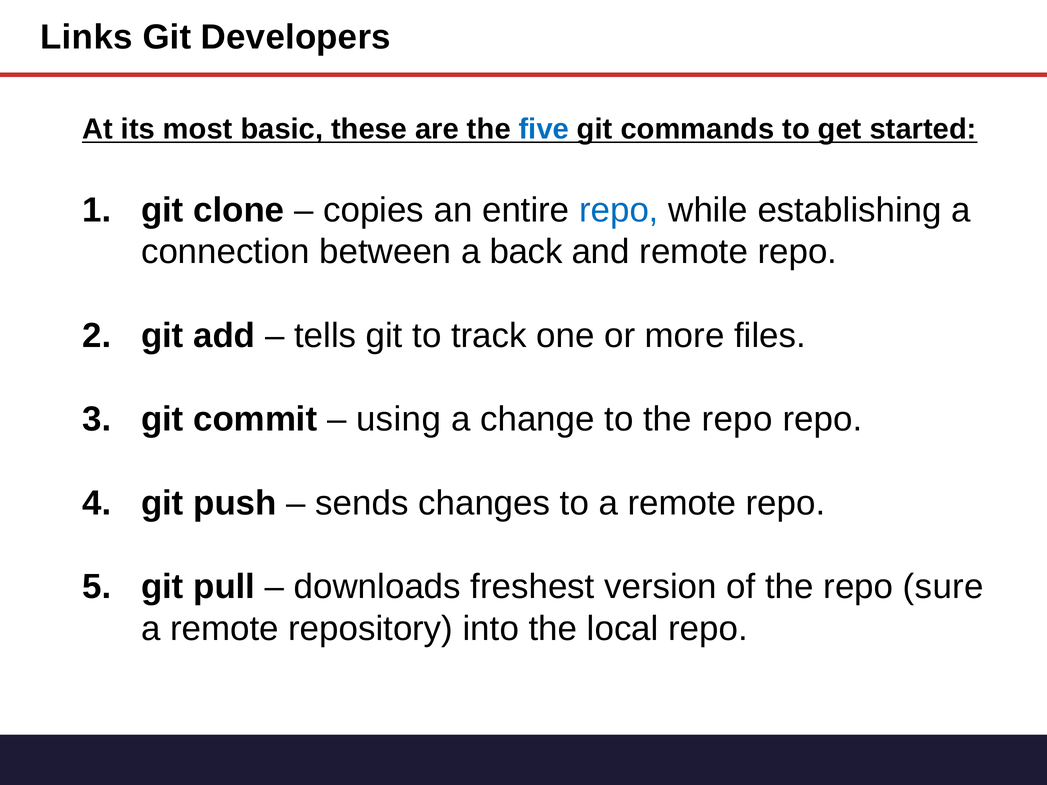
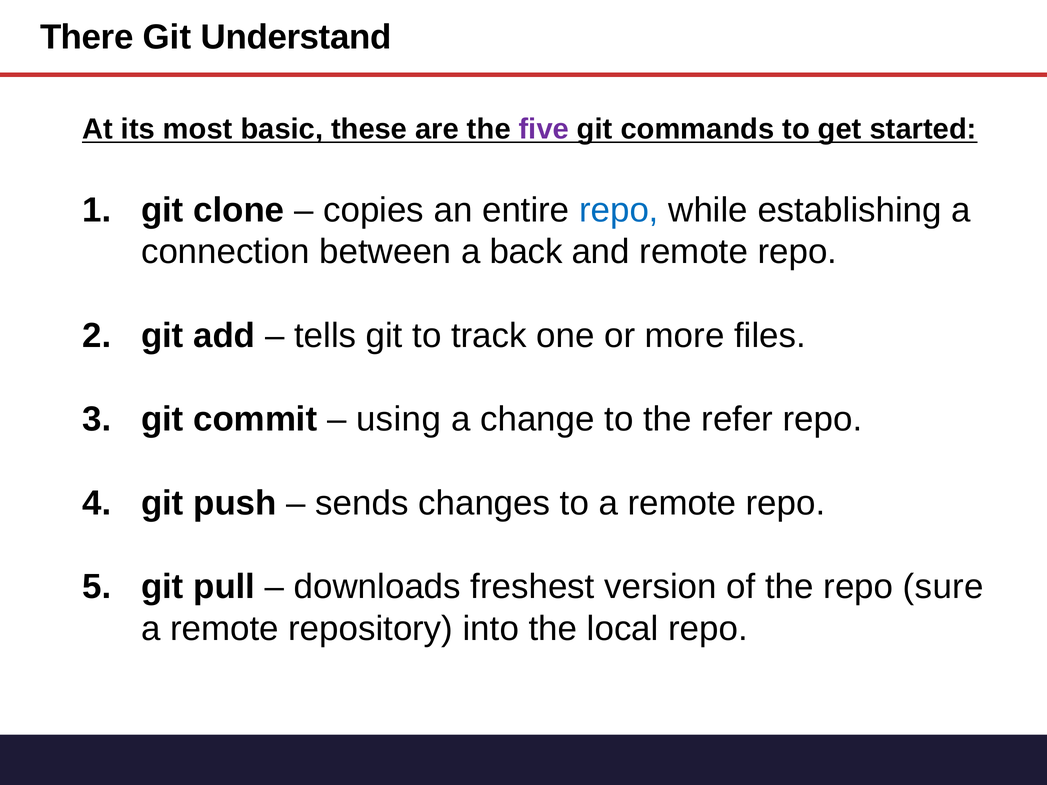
Links: Links -> There (87, 37)
Developers: Developers -> Understand (296, 37)
five colour: blue -> purple (544, 129)
to the repo: repo -> refer (737, 420)
